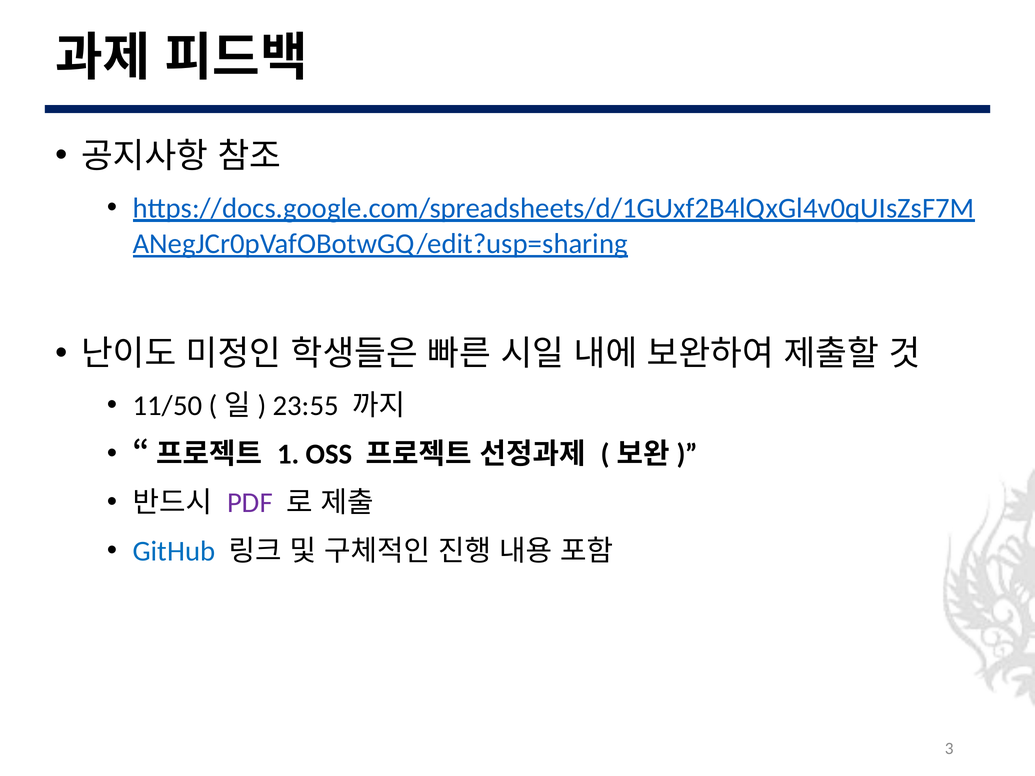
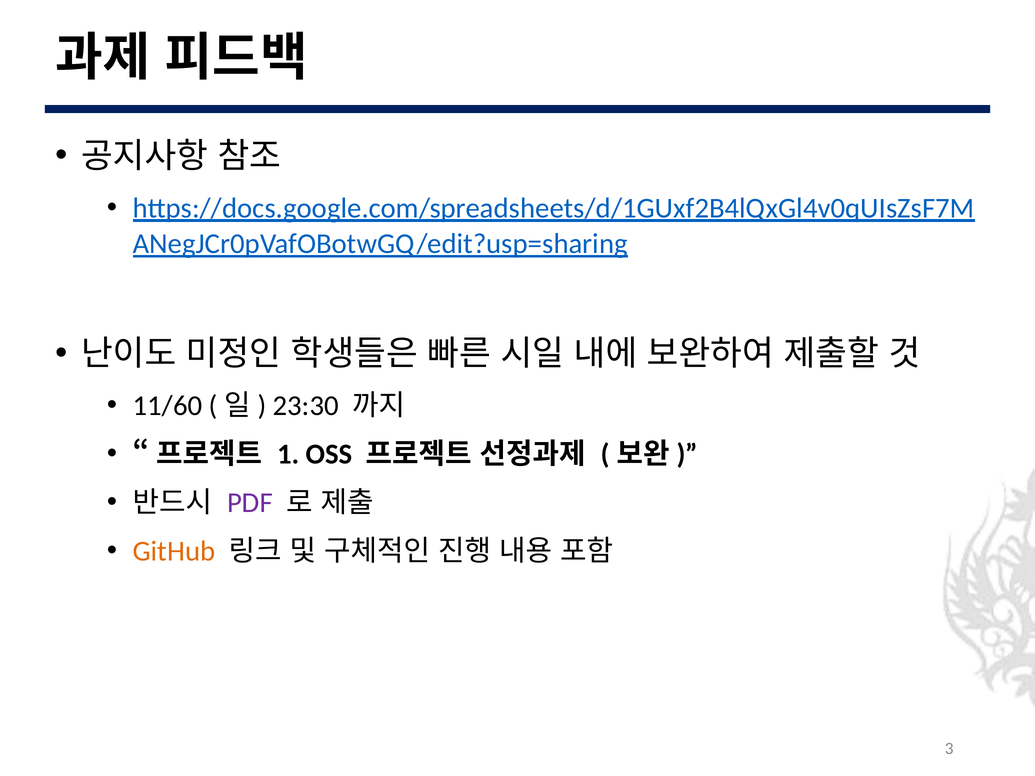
11/50: 11/50 -> 11/60 (167, 406)
23:55: 23:55 -> 23:30 (306, 406)
GitHub colour: blue -> orange (174, 551)
